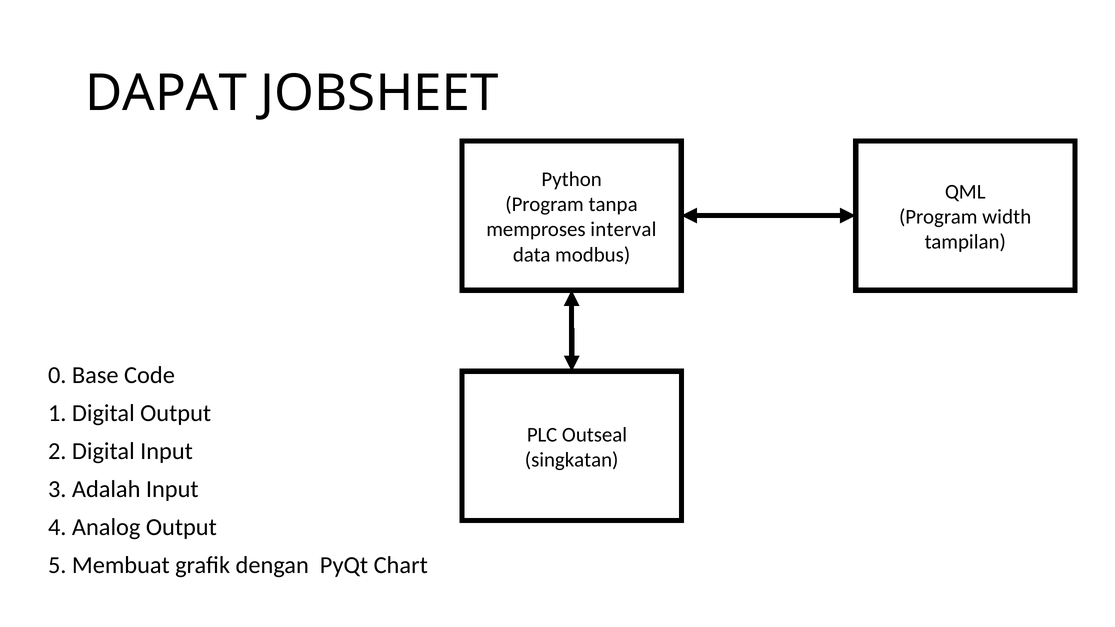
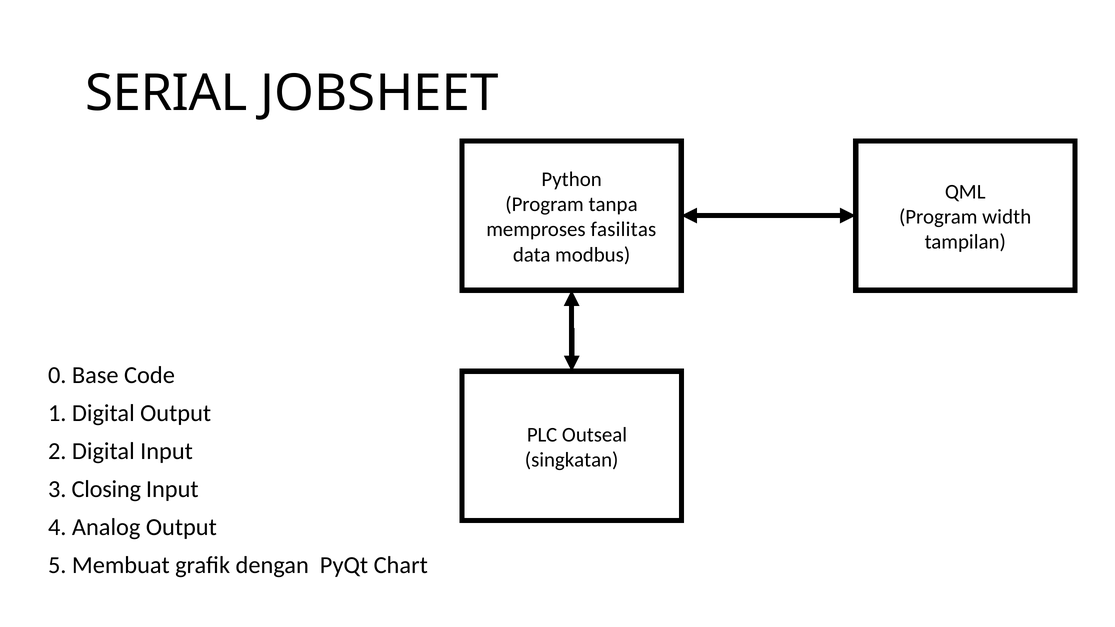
DAPAT: DAPAT -> SERIAL (166, 94)
interval: interval -> fasilitas (623, 230)
Adalah: Adalah -> Closing (106, 489)
